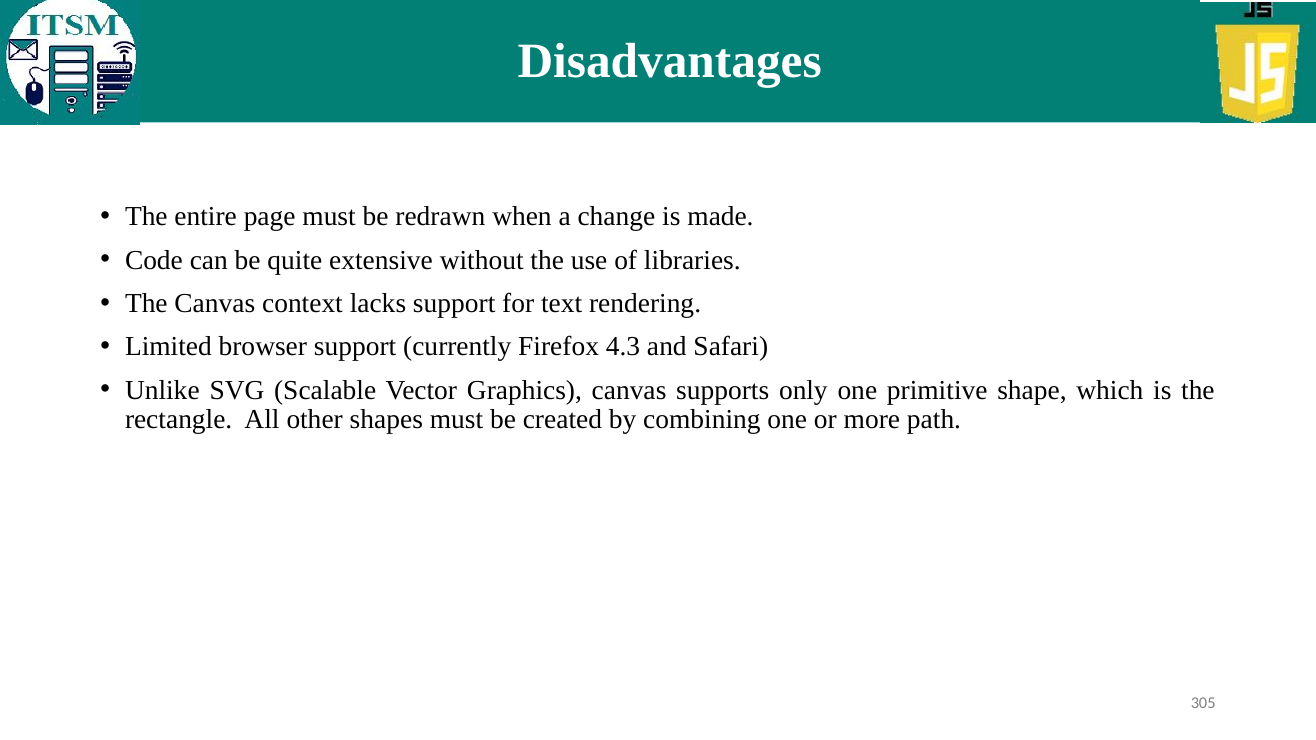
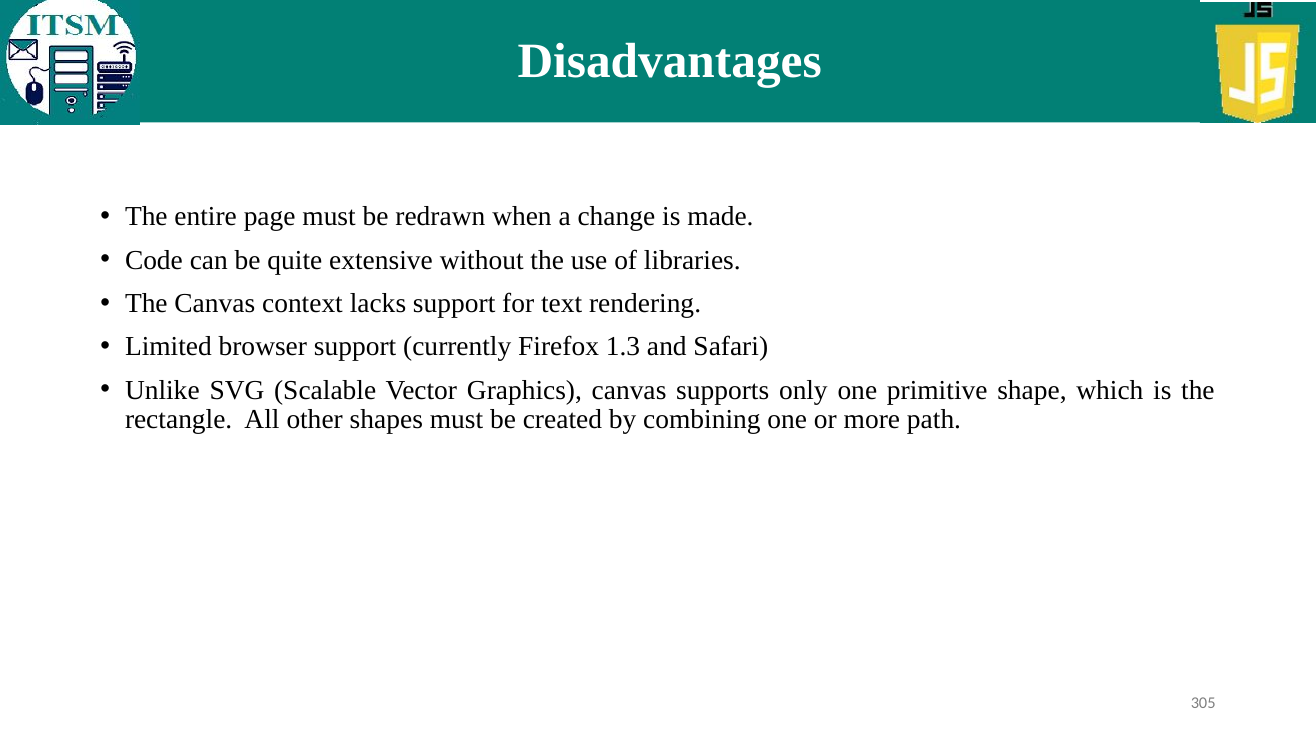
4.3: 4.3 -> 1.3 (623, 347)
